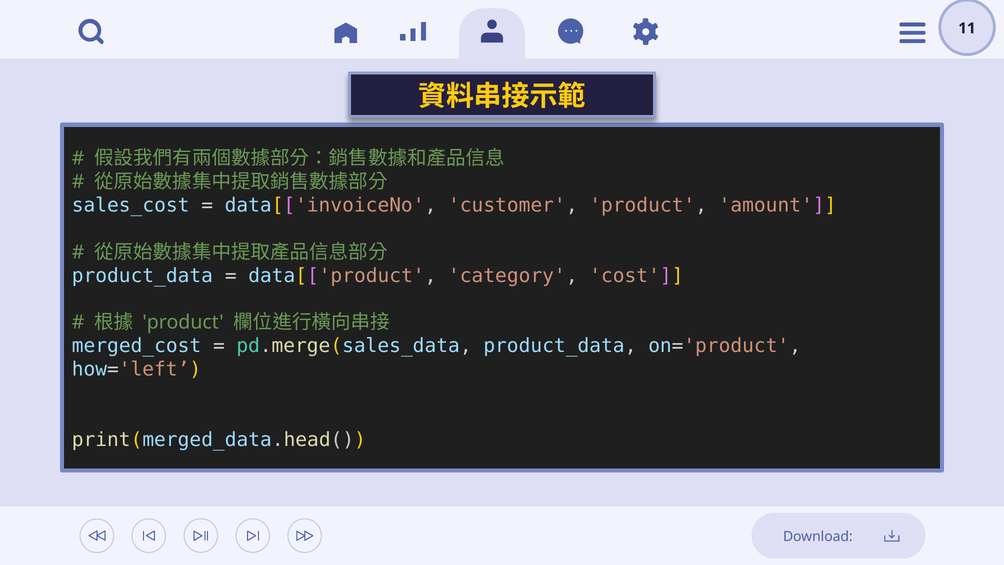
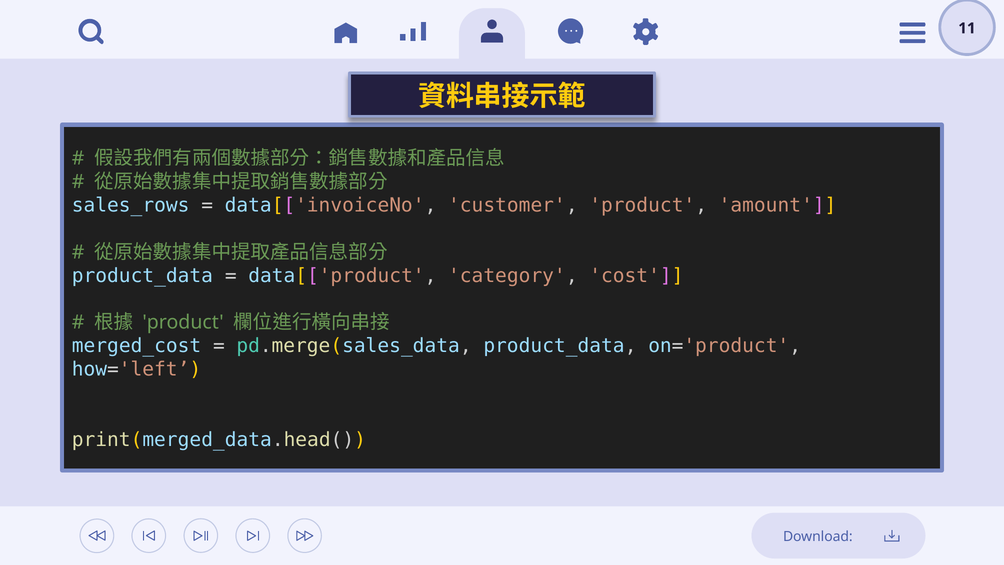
sales_cost: sales_cost -> sales_rows (131, 205)
